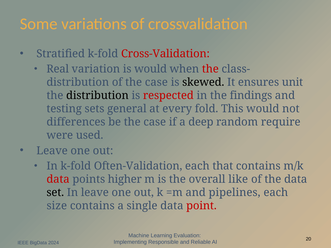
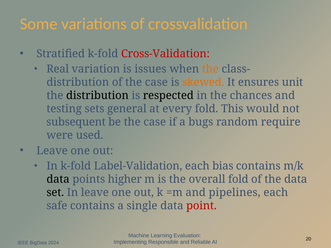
is would: would -> issues (150, 69)
the colour: red -> orange (210, 69)
skewed colour: black -> orange (203, 82)
respected colour: red -> black (168, 96)
findings: findings -> chances (251, 96)
differences: differences -> subsequent (76, 122)
deep: deep -> bugs (201, 122)
Often-Validation: Often-Validation -> Label-Validation (138, 166)
that: that -> bias (223, 166)
data colour: red -> black (58, 180)
overall like: like -> fold (238, 180)
size: size -> safe (57, 206)
